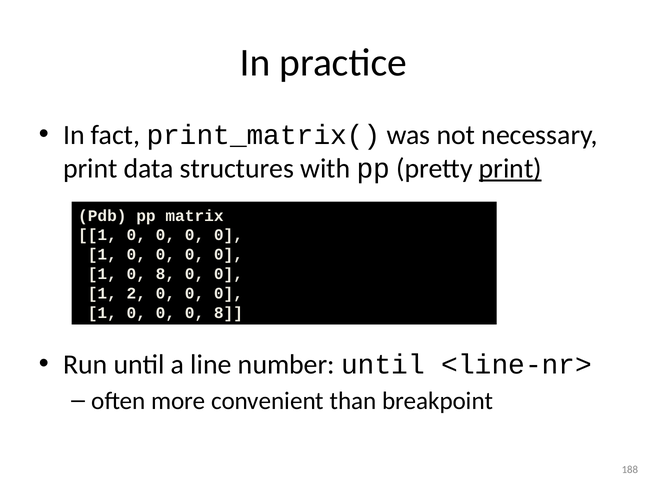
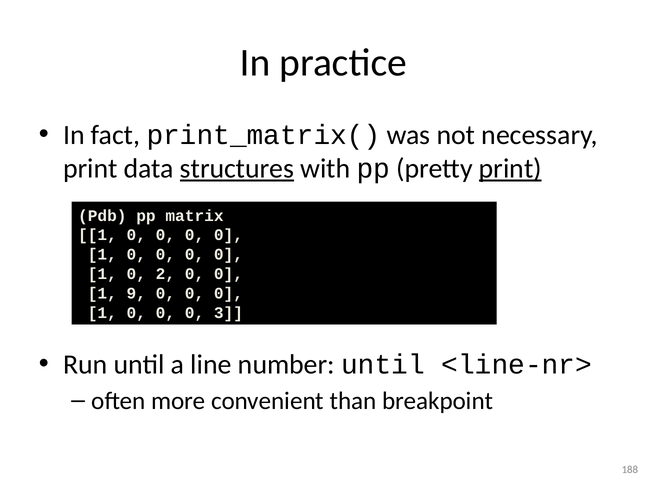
structures underline: none -> present (237, 169)
1 0 8: 8 -> 2 (165, 274)
2: 2 -> 9 (136, 294)
0 0 8: 8 -> 3 (228, 313)
